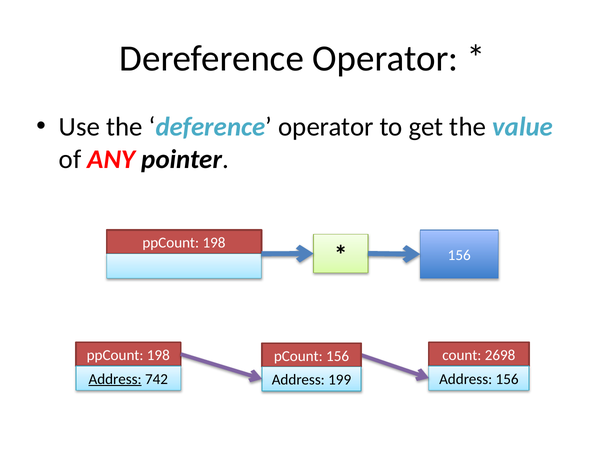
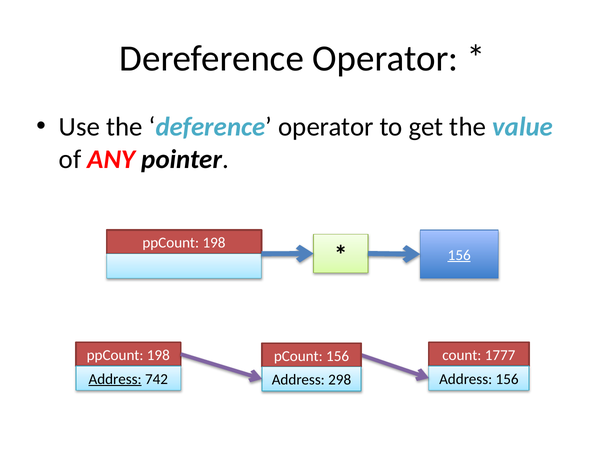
156 underline: none -> present (459, 255)
2698: 2698 -> 1777 (500, 355)
199: 199 -> 298 (340, 380)
